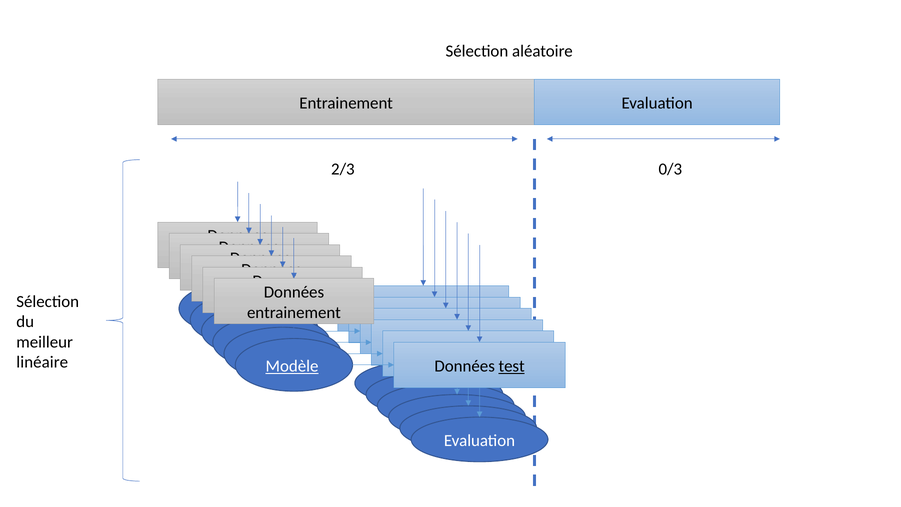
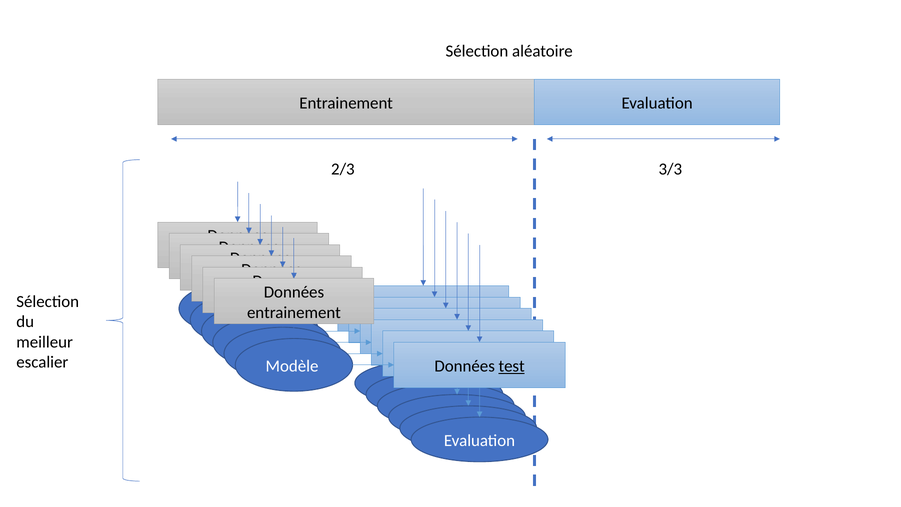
0/3: 0/3 -> 3/3 (670, 169)
linéaire: linéaire -> escalier (42, 362)
Modèle underline: present -> none (292, 366)
